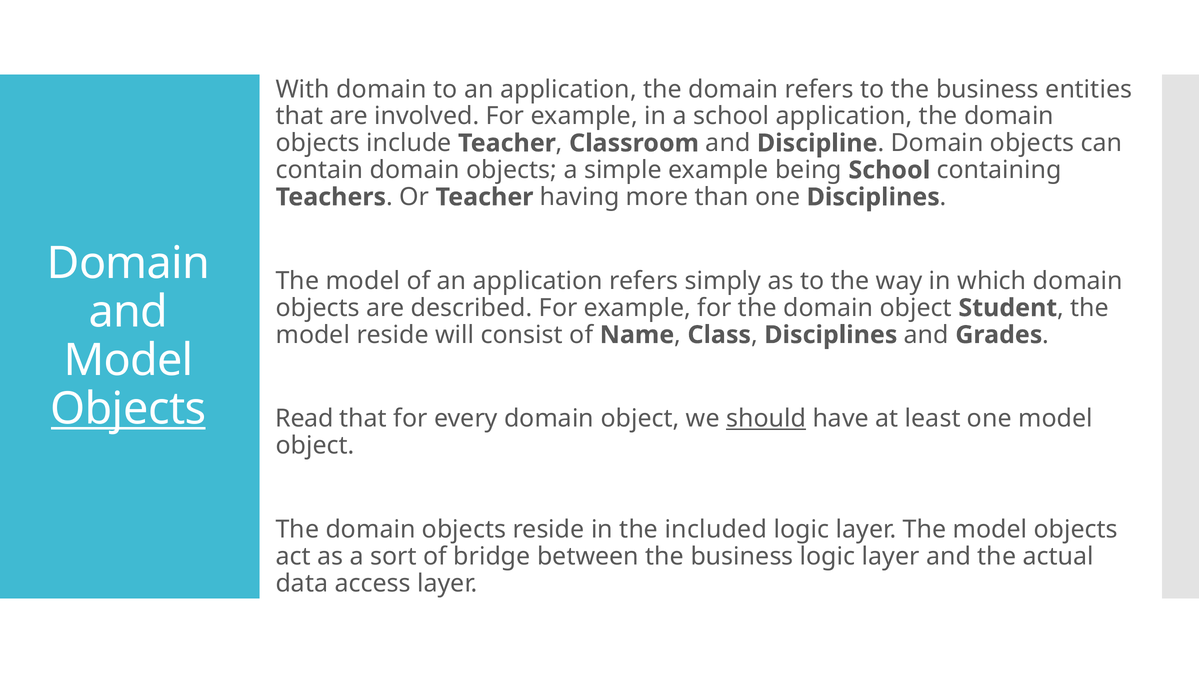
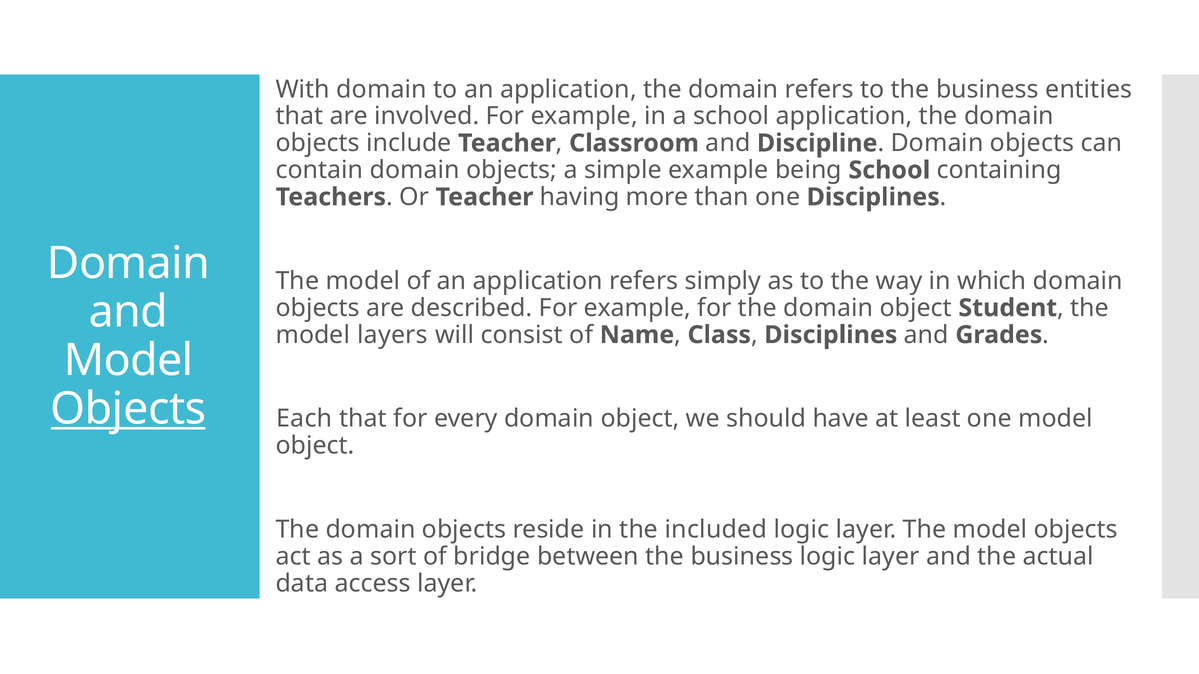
model reside: reside -> layers (393, 335)
Read: Read -> Each (304, 419)
should underline: present -> none (766, 419)
